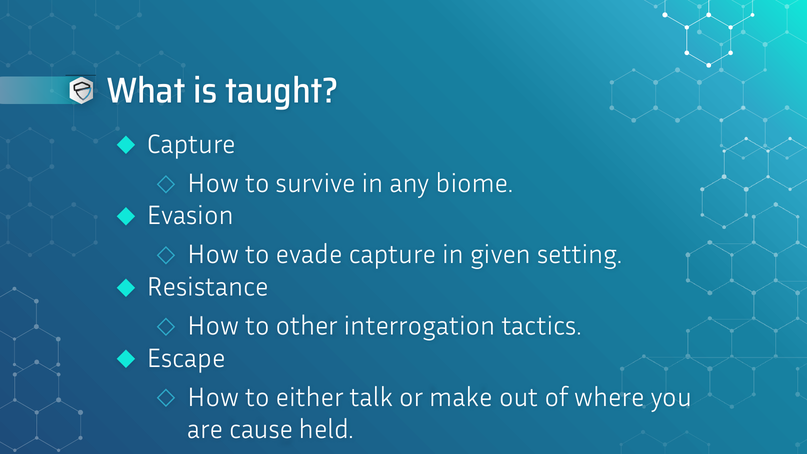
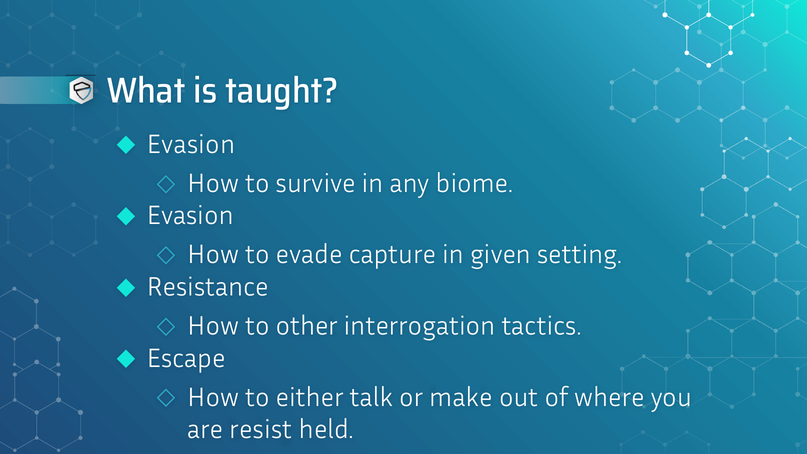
Capture: Capture -> Evasion (191, 144)
cause: cause -> resist (261, 429)
